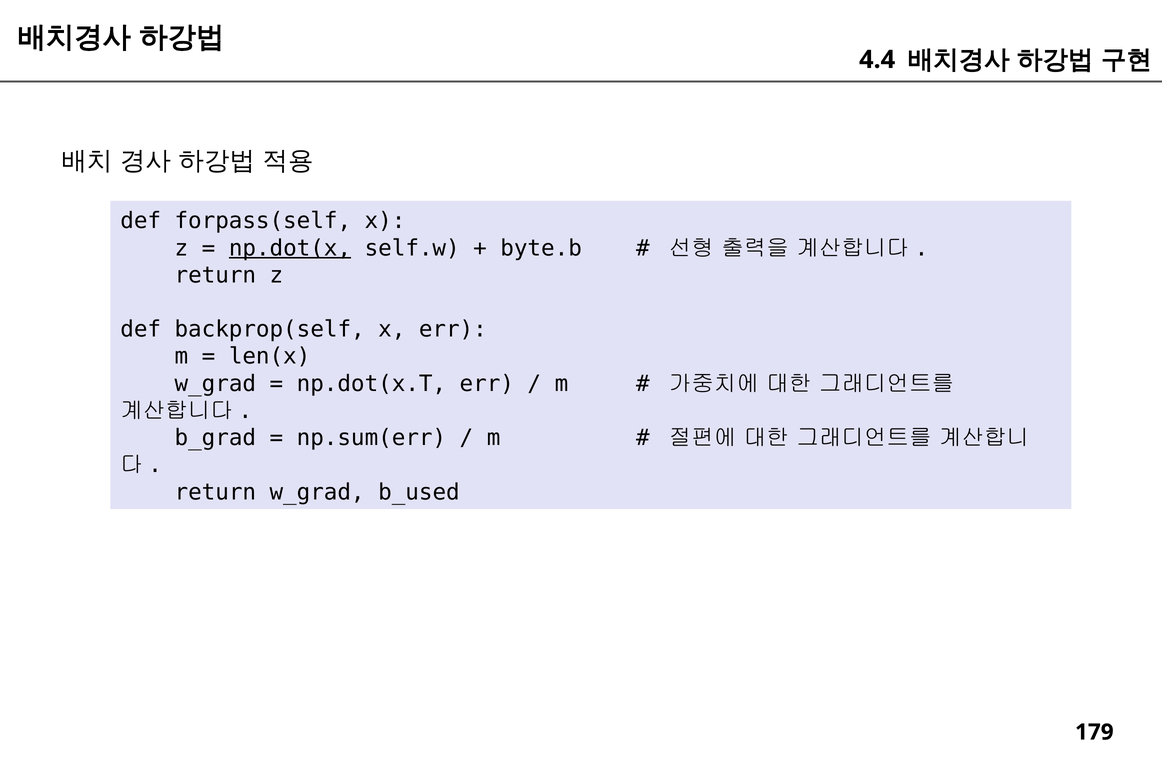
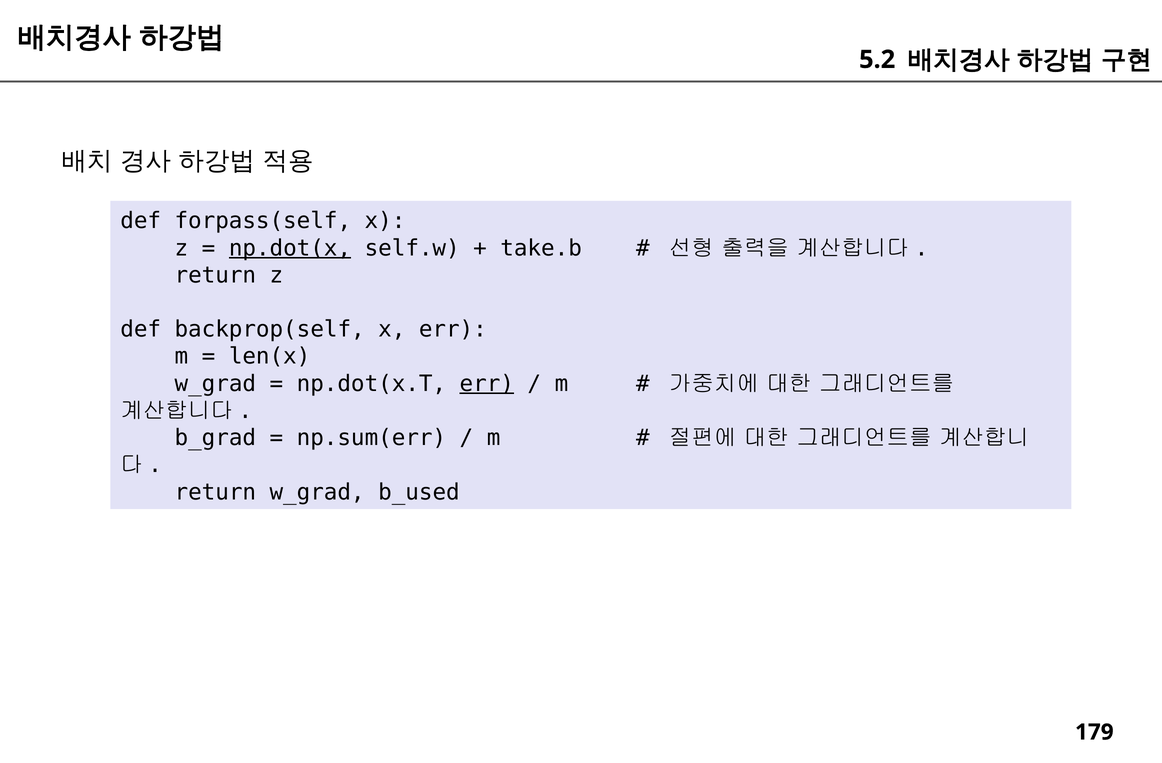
4.4: 4.4 -> 5.2 (877, 60)
byte.b: byte.b -> take.b (541, 248)
err underline: none -> present (487, 384)
